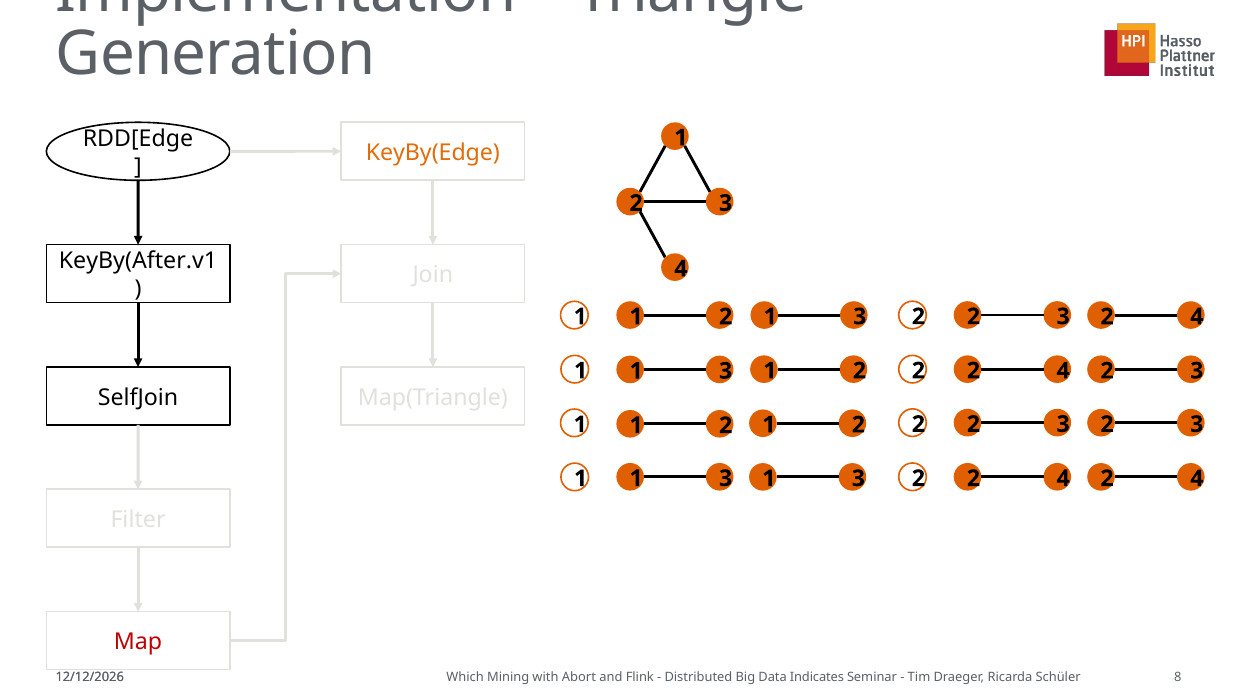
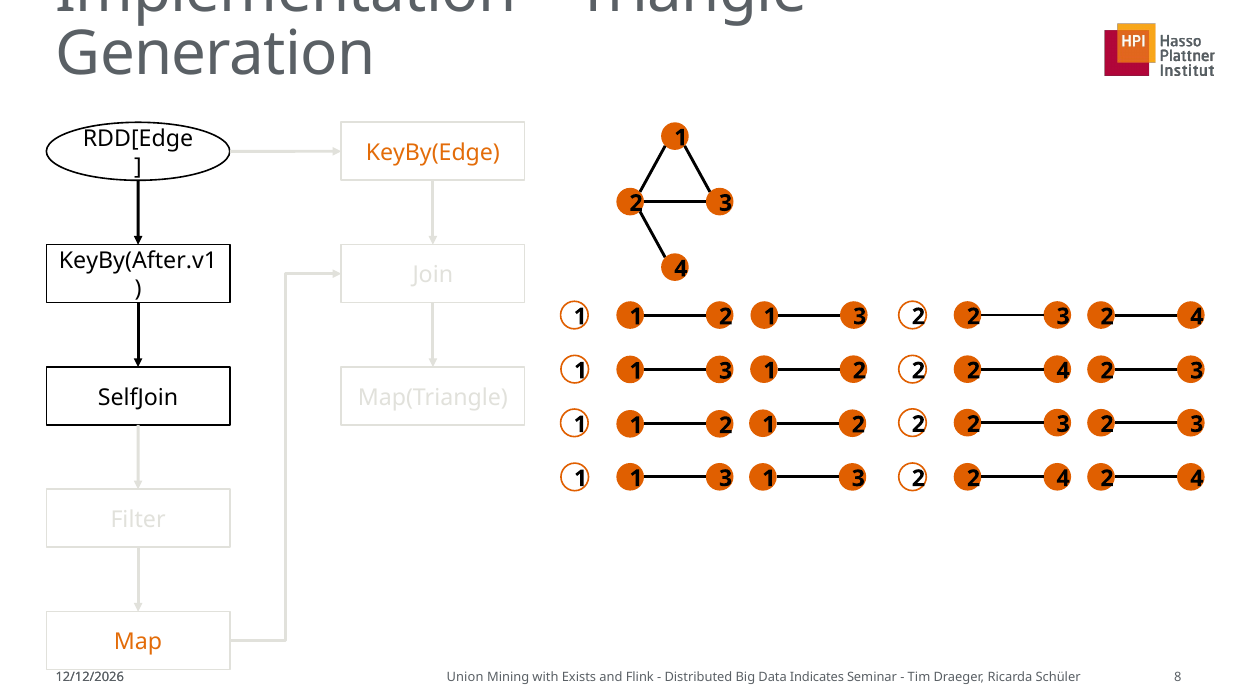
Map colour: red -> orange (138, 642)
Which: Which -> Union (465, 677)
Abort: Abort -> Exists (579, 677)
